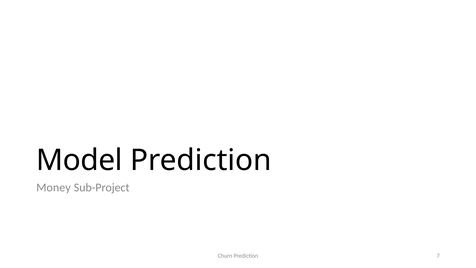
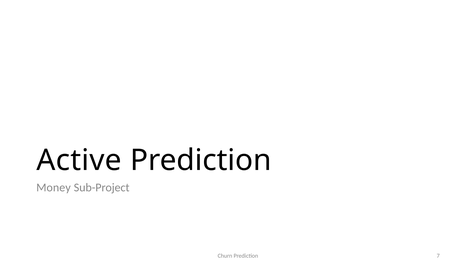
Model: Model -> Active (79, 160)
